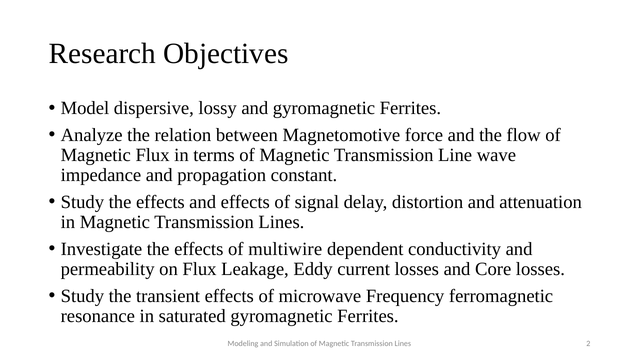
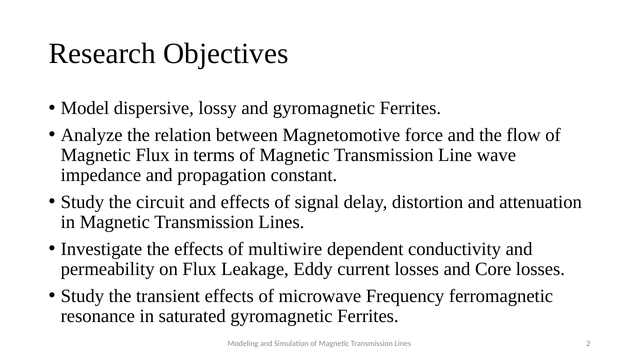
Study the effects: effects -> circuit (160, 202)
